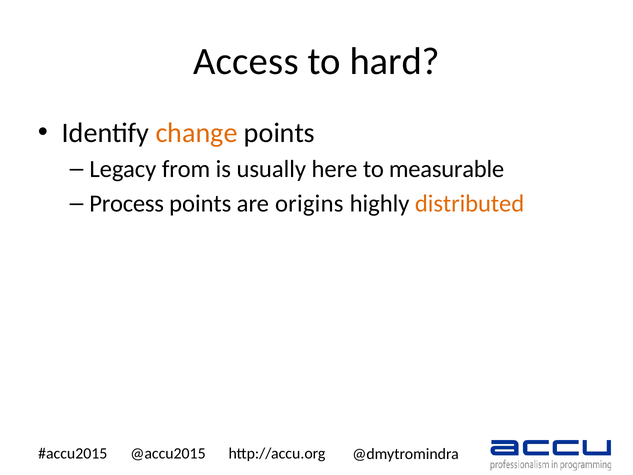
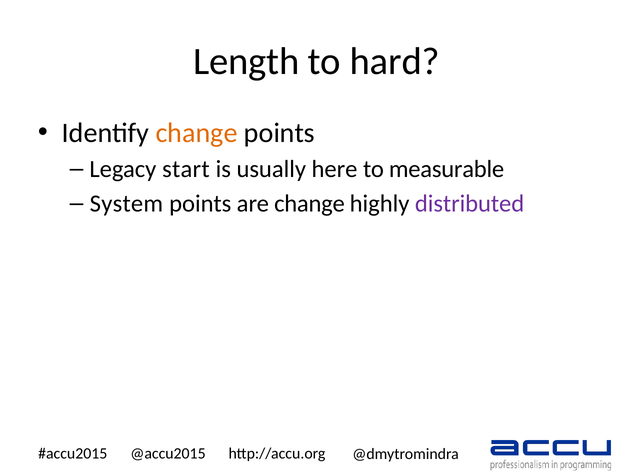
Access: Access -> Length (246, 61)
from: from -> start (186, 169)
Process: Process -> System (126, 204)
are origins: origins -> change (309, 204)
distributed colour: orange -> purple (470, 204)
